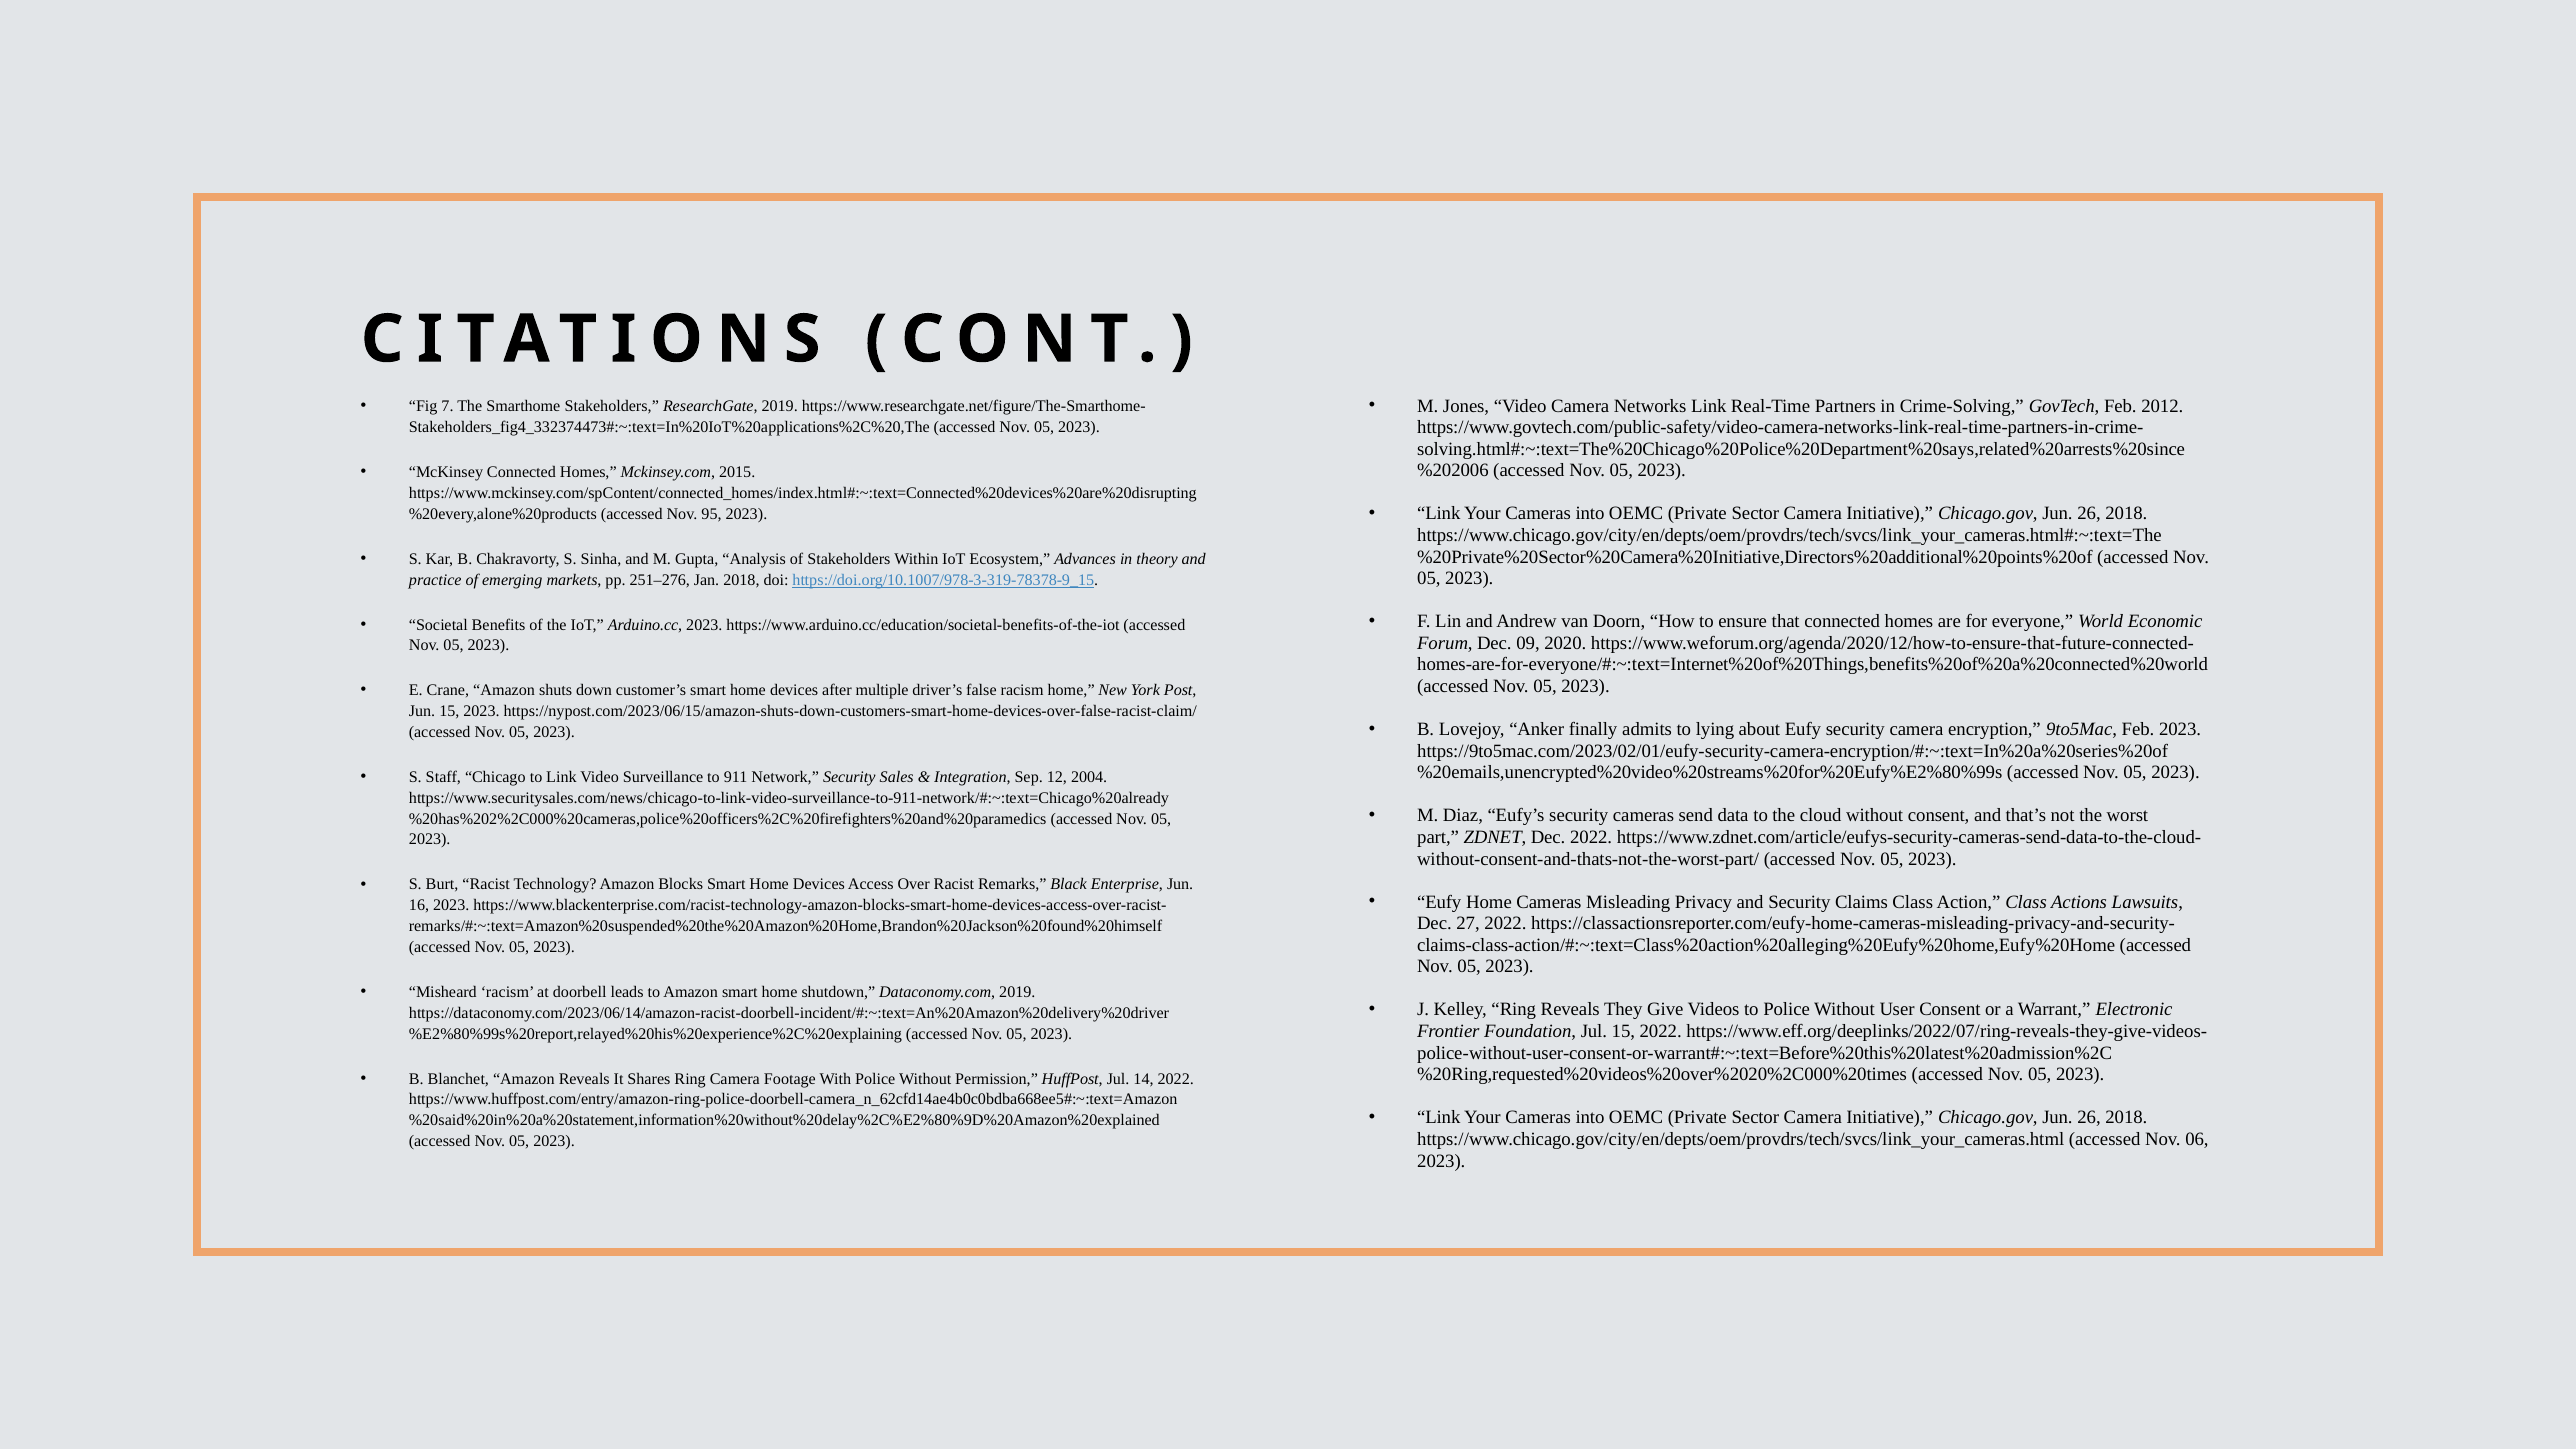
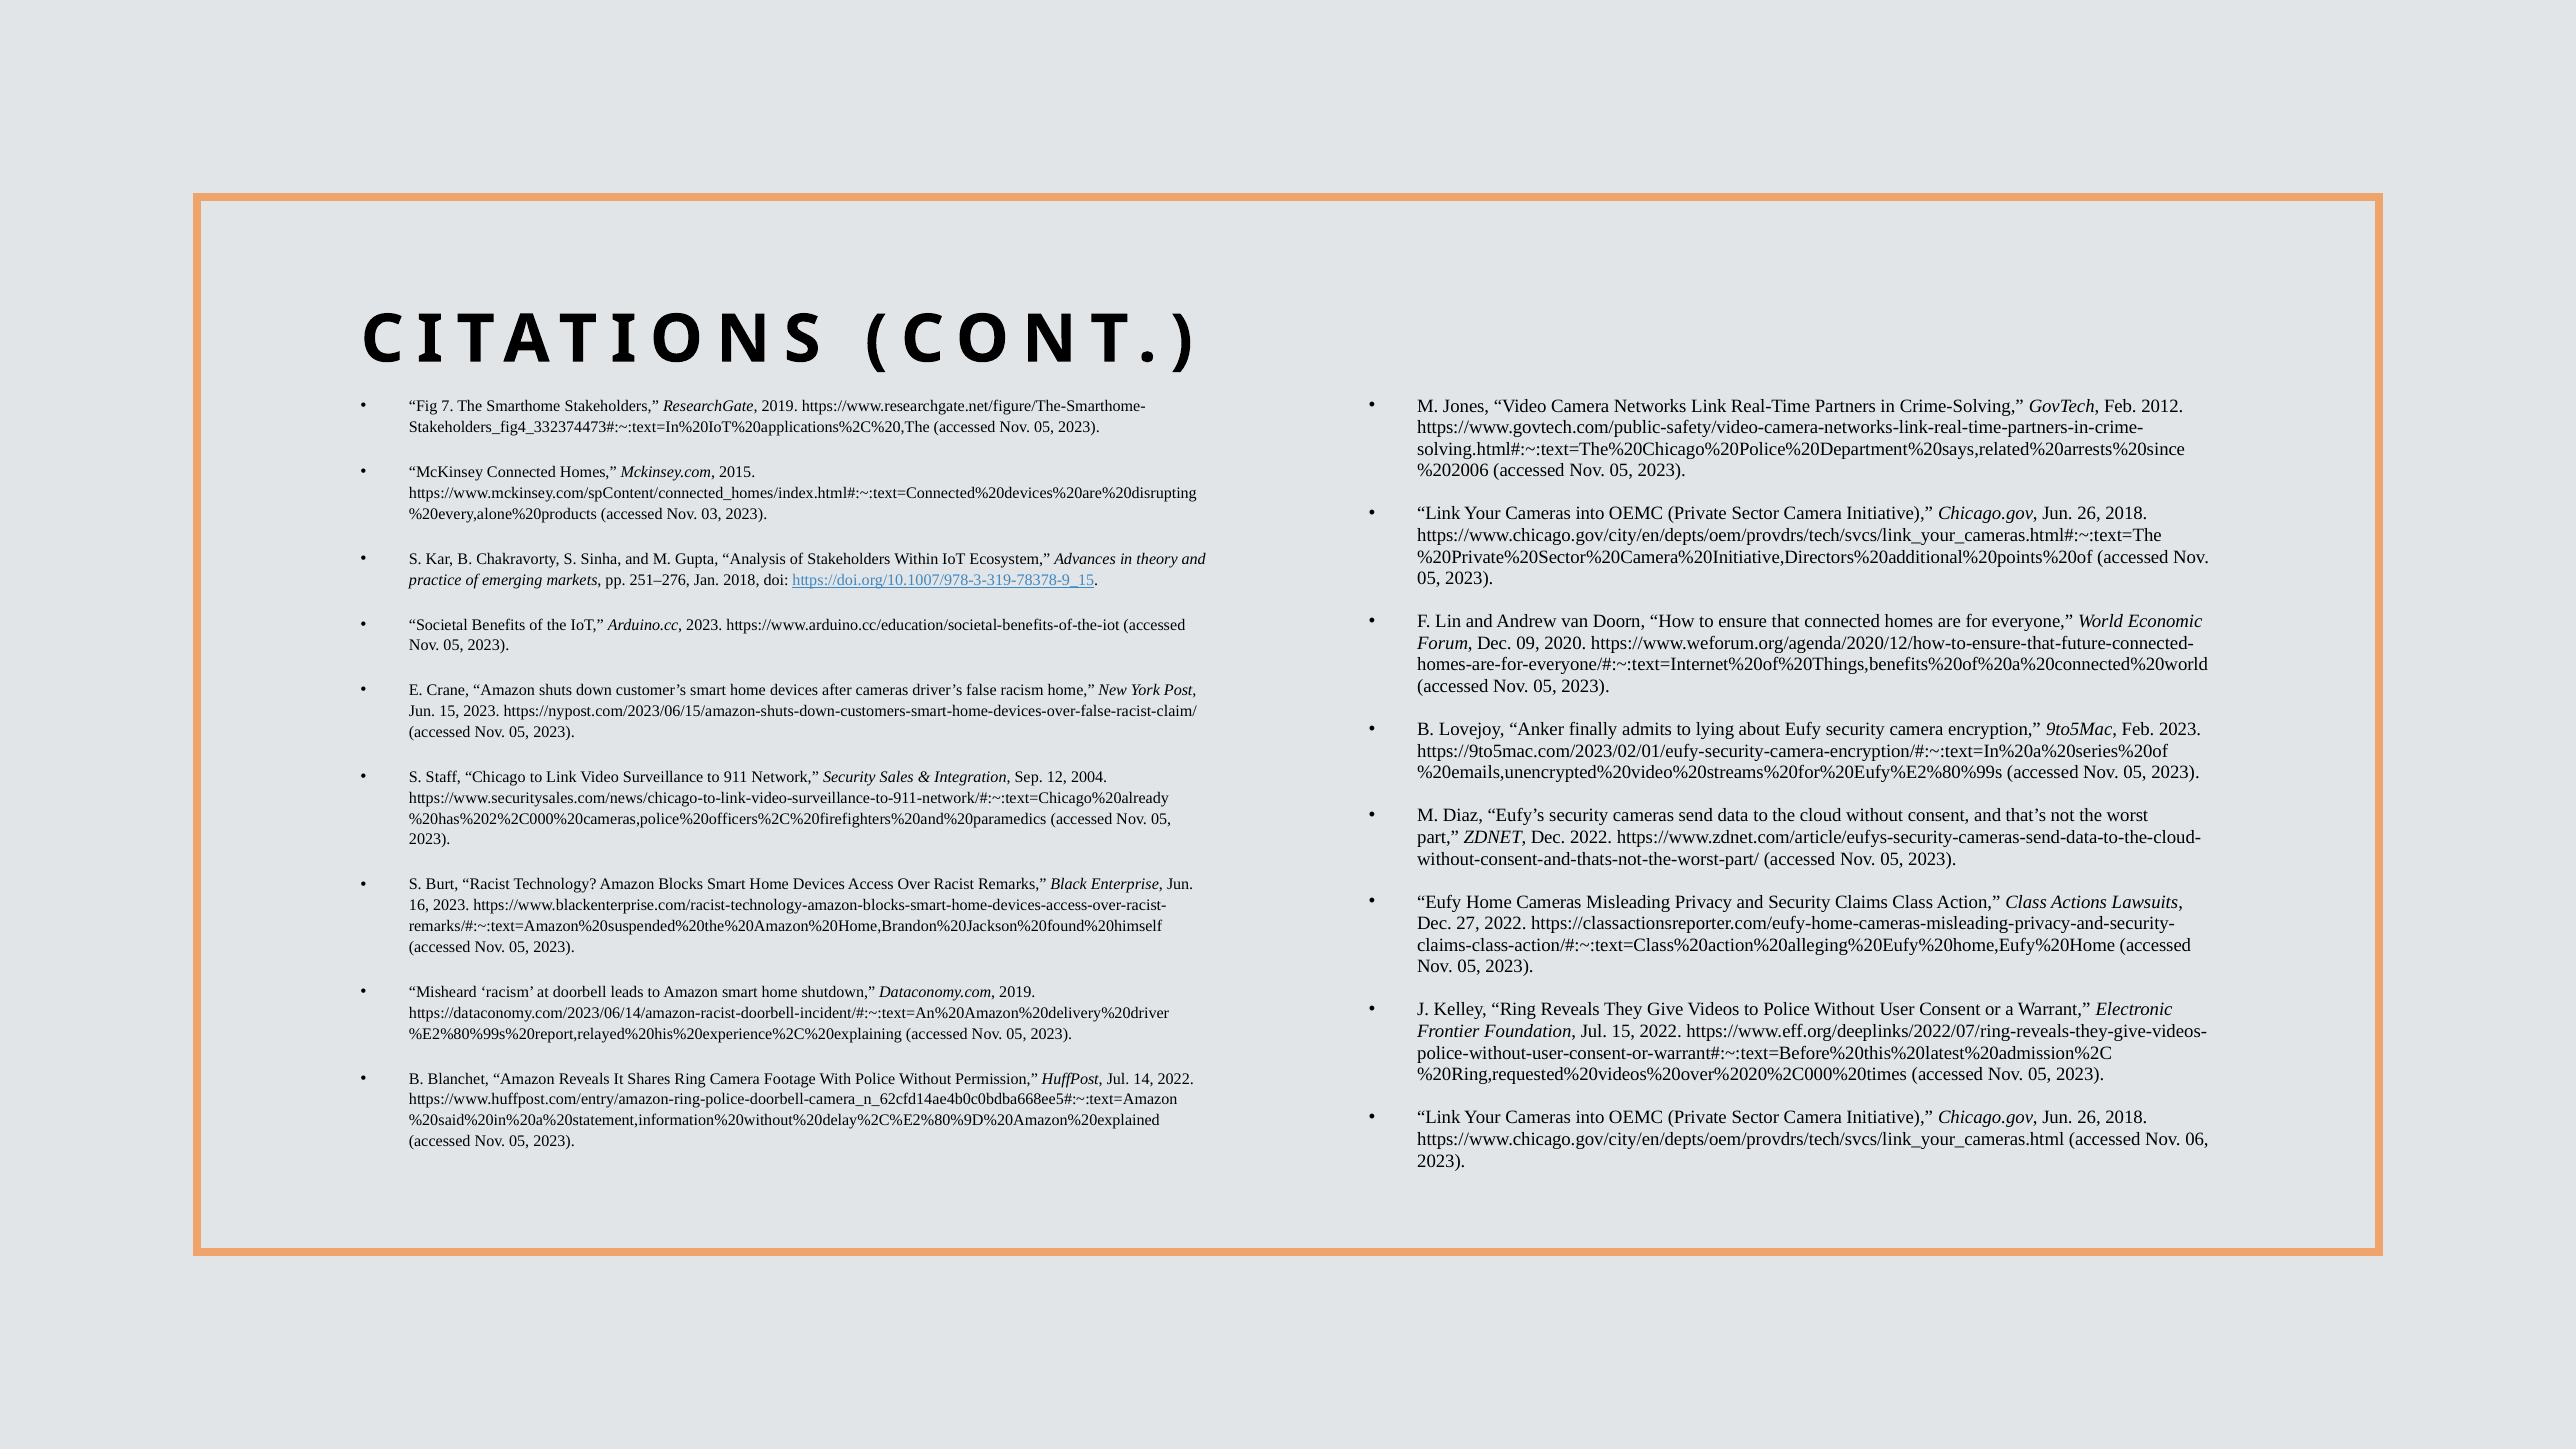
95: 95 -> 03 (712, 514)
after multiple: multiple -> cameras (882, 690)
